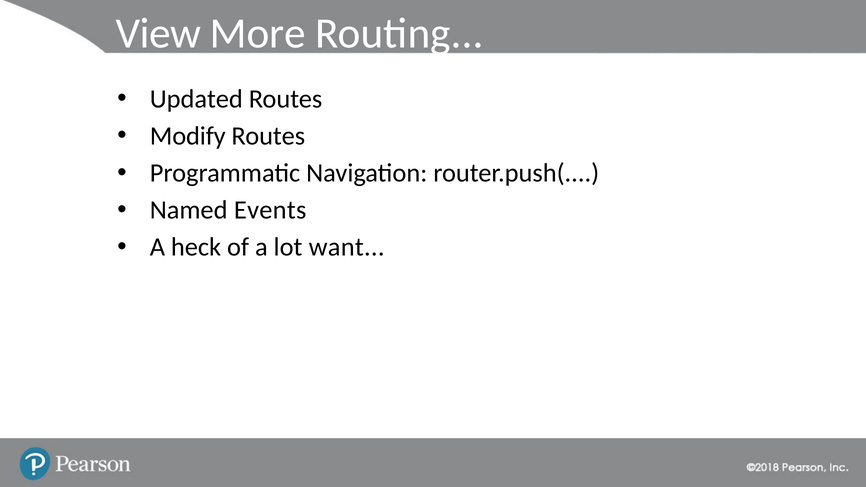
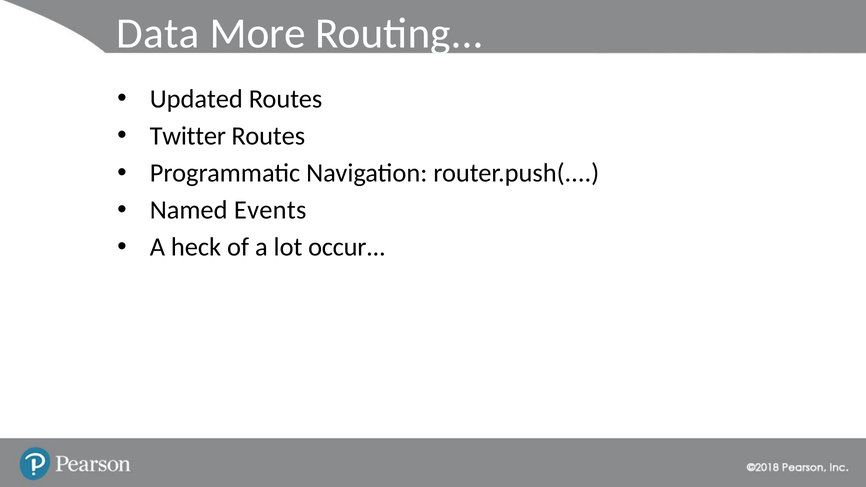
View: View -> Data (158, 33)
Modify: Modify -> Twitter (188, 136)
want: want -> occur (347, 247)
